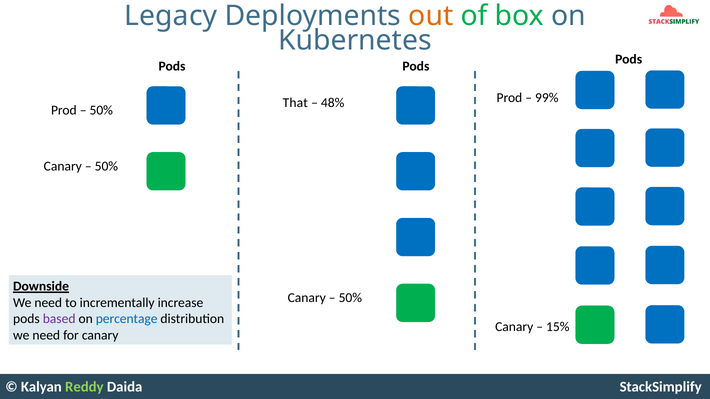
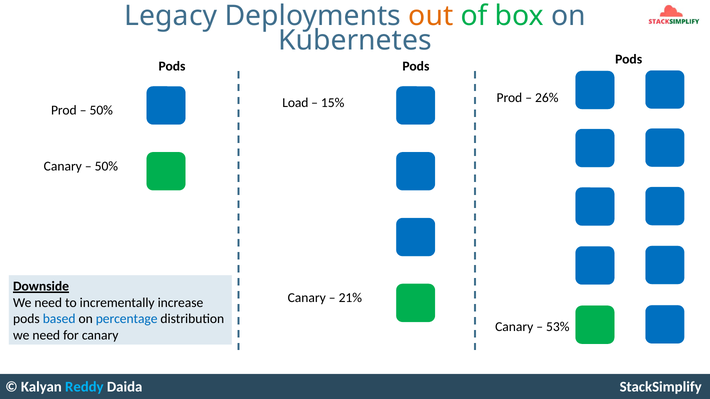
99%: 99% -> 26% (547, 98)
That: That -> Load (295, 103)
48%: 48% -> 15% (333, 103)
50%: 50% -> 21% (350, 298)
based colour: purple -> blue (59, 319)
15%: 15% -> 53% (558, 327)
Reddy colour: light green -> light blue (84, 387)
